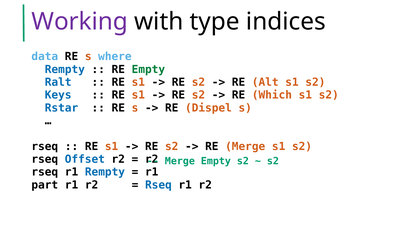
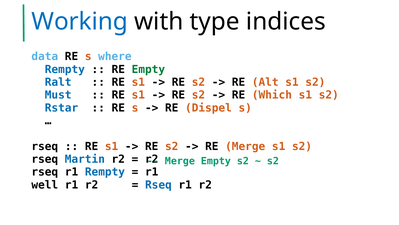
Working colour: purple -> blue (80, 22)
Keys: Keys -> Must (58, 95)
Offset: Offset -> Martin (85, 159)
part: part -> well (45, 184)
